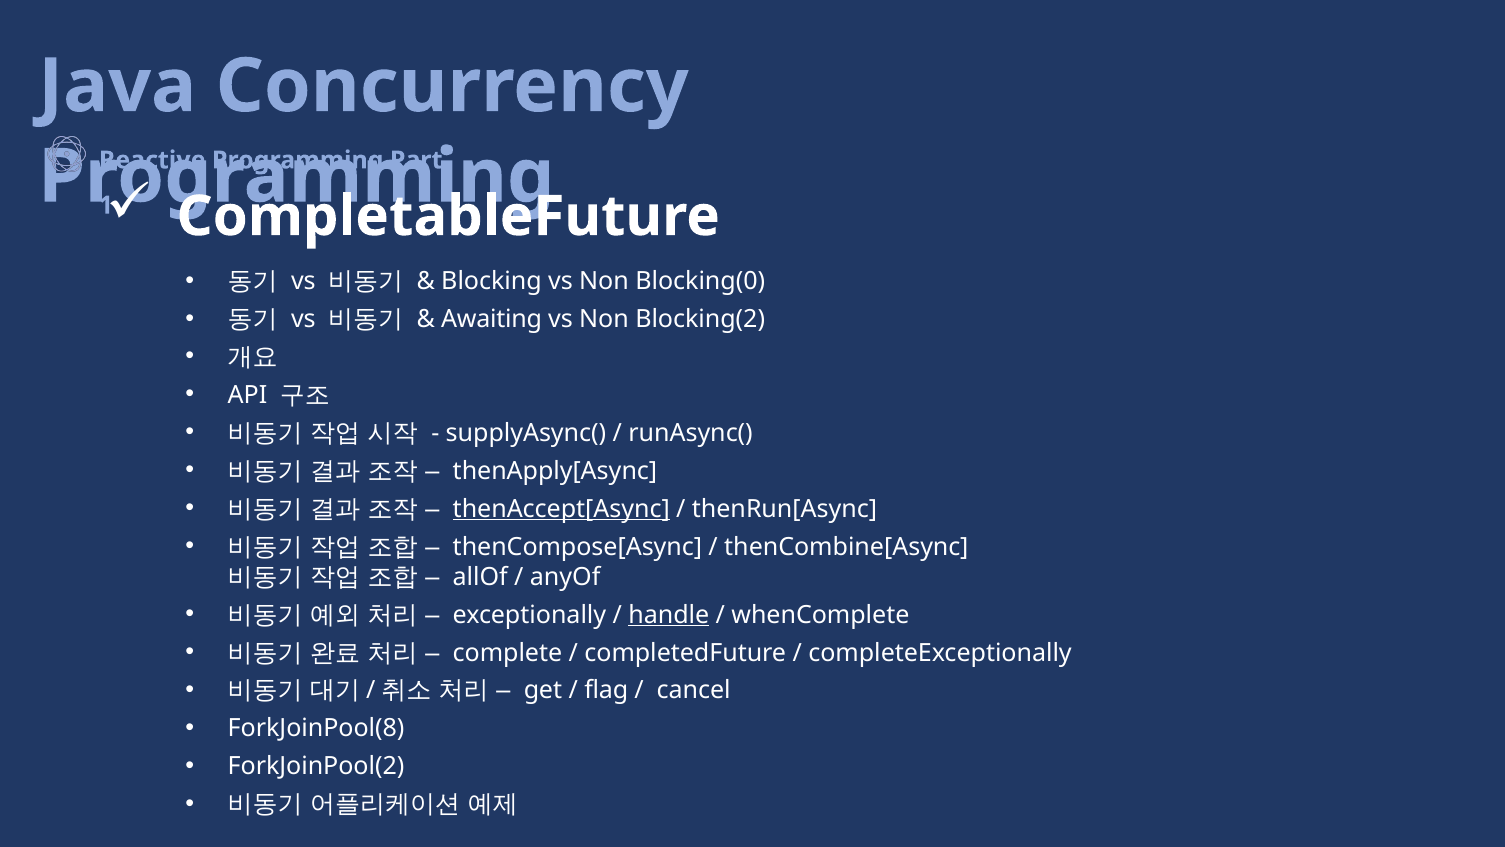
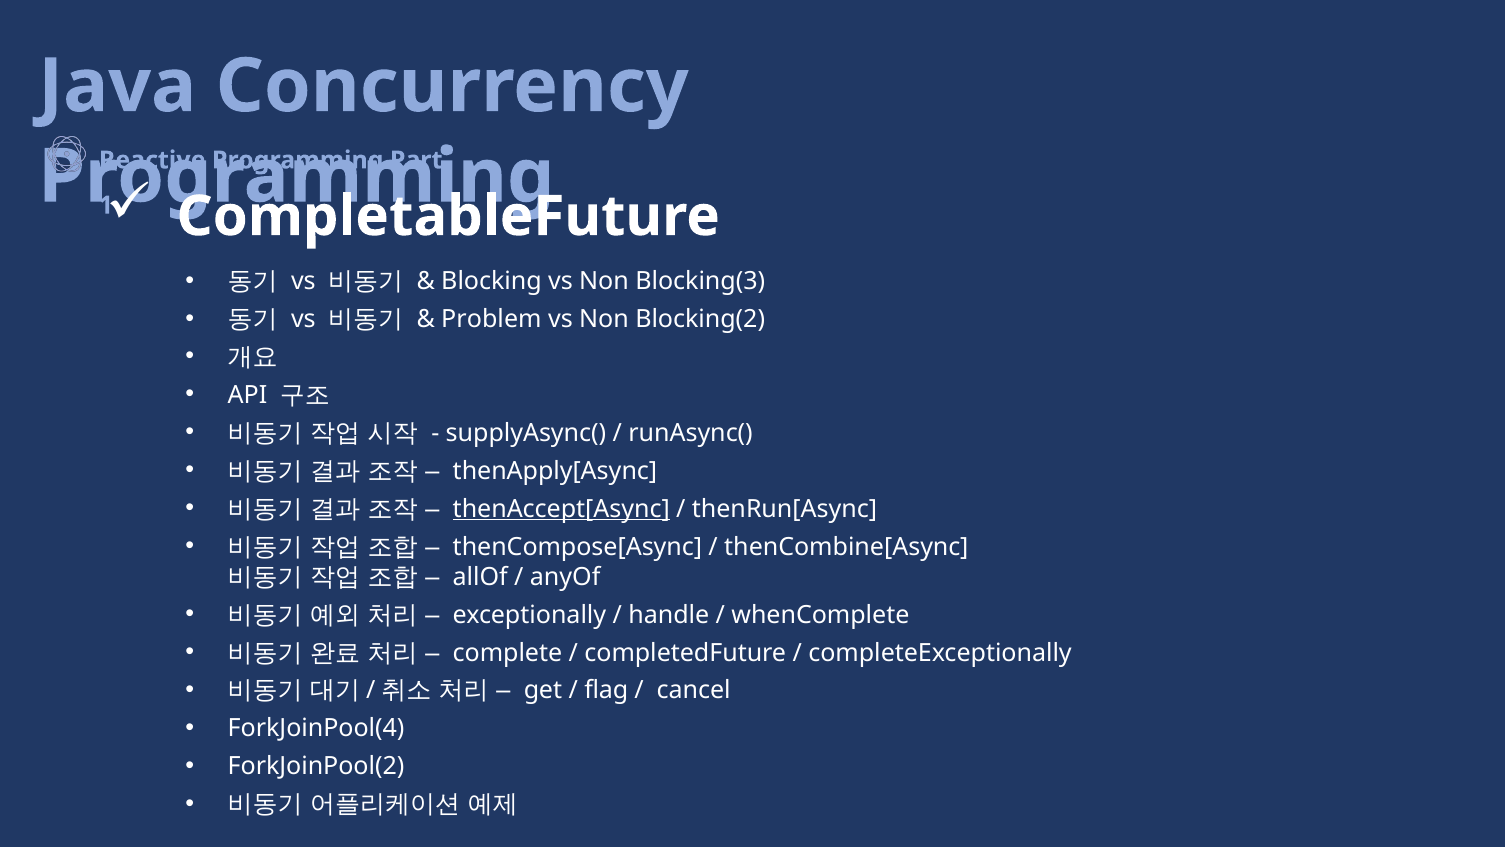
Blocking(0: Blocking(0 -> Blocking(3 (700, 281)
Awaiting: Awaiting -> Problem (491, 319)
handle underline: present -> none (669, 614)
ForkJoinPool(8: ForkJoinPool(8 -> ForkJoinPool(4 (316, 728)
